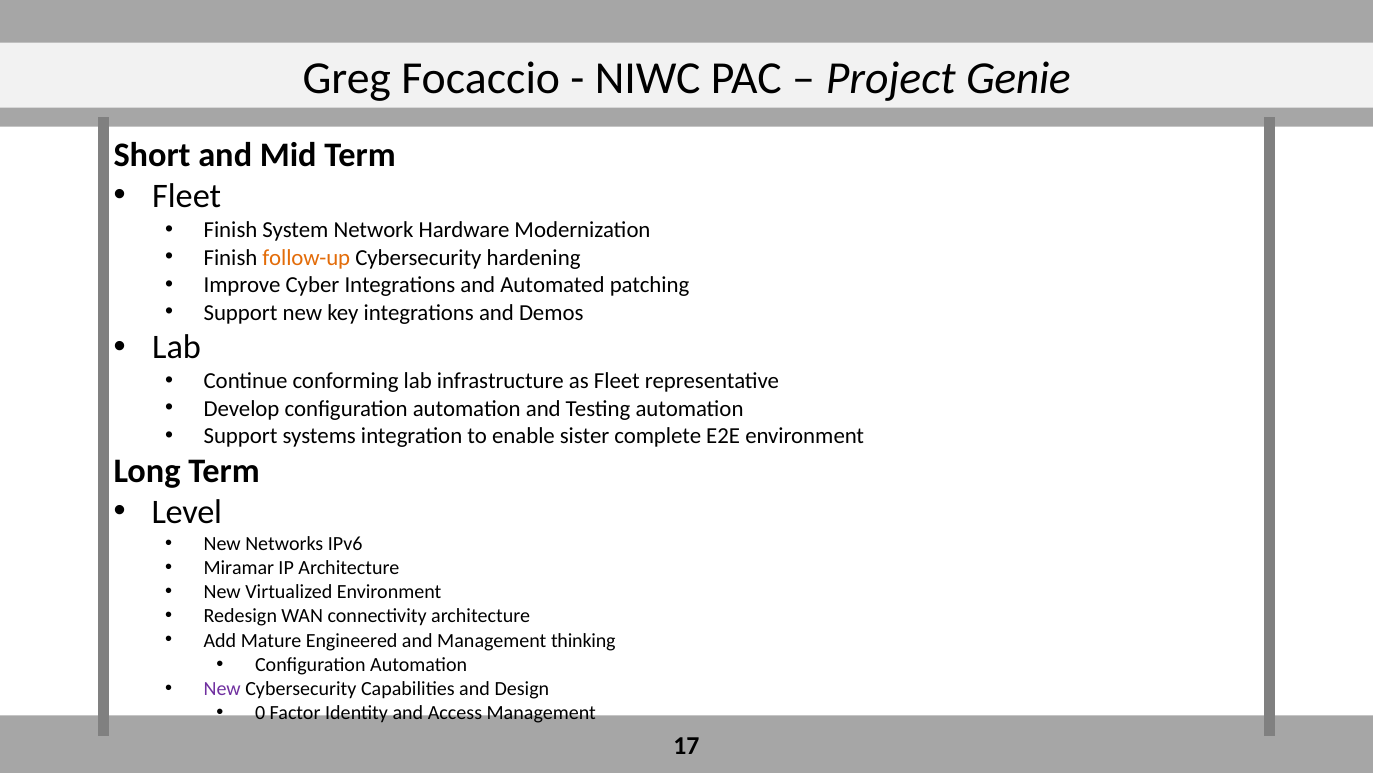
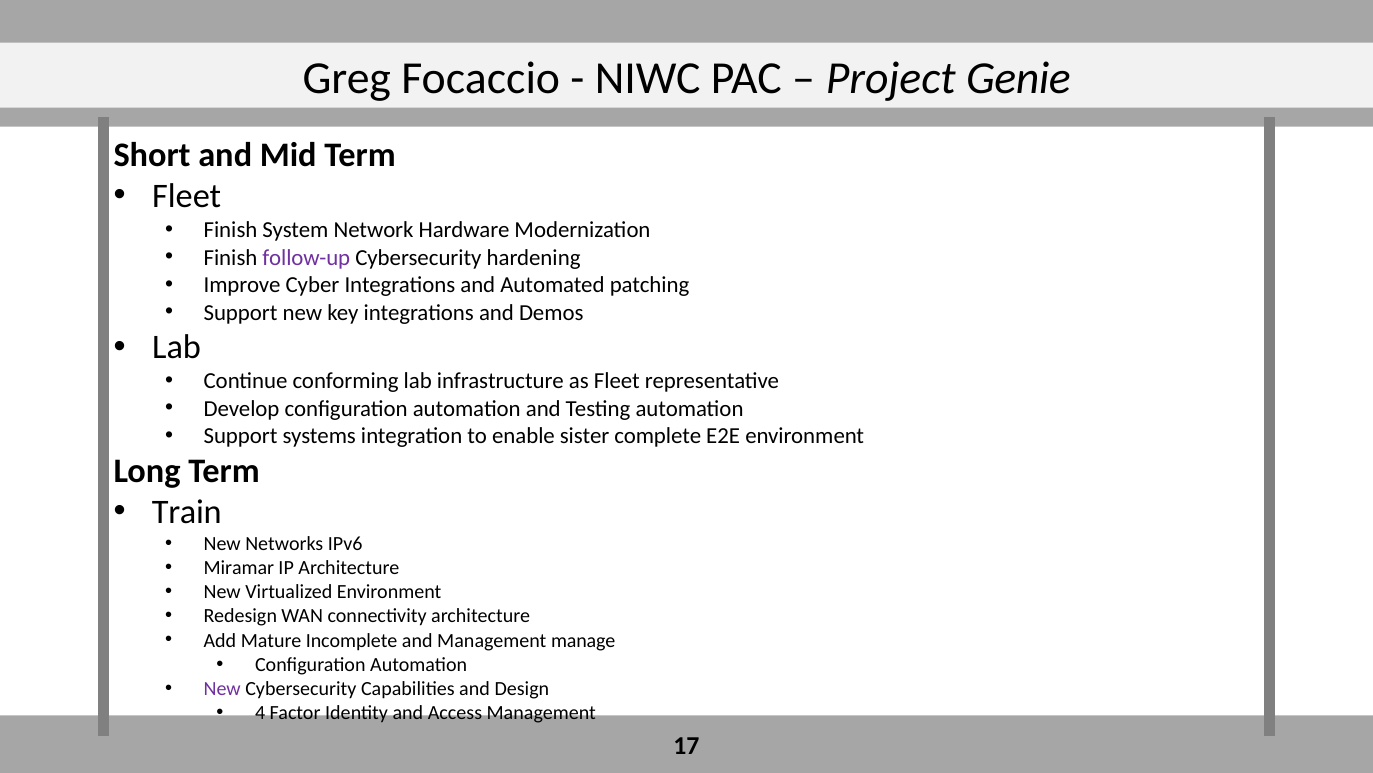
follow-up colour: orange -> purple (306, 257)
Level: Level -> Train (187, 512)
Engineered: Engineered -> Incomplete (352, 640)
thinking: thinking -> manage (583, 640)
0: 0 -> 4 (260, 712)
